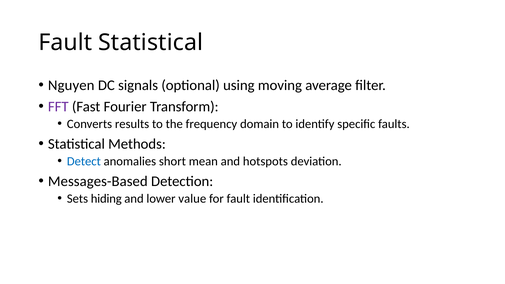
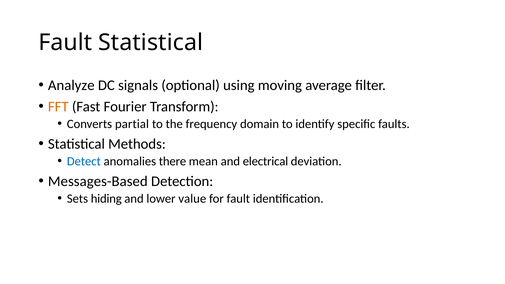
Nguyen: Nguyen -> Analyze (71, 85)
FFT colour: purple -> orange (58, 106)
results: results -> partial (132, 124)
short: short -> there (173, 161)
hotspots: hotspots -> electrical (265, 161)
